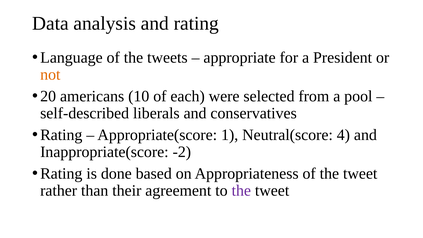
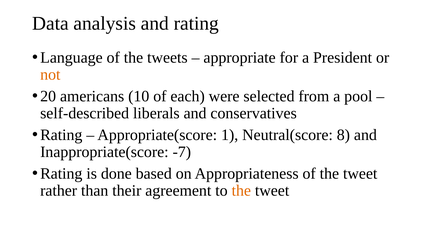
4: 4 -> 8 (343, 135)
-2: -2 -> -7 (182, 152)
the colour: purple -> orange (241, 191)
